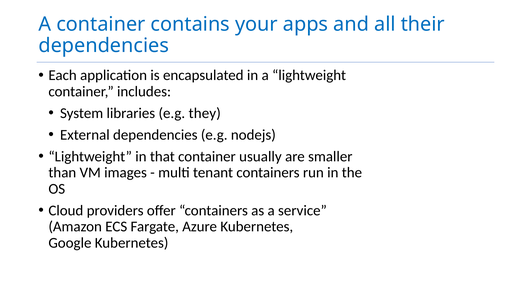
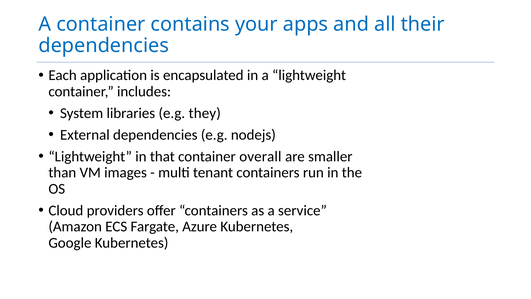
usually: usually -> overall (260, 156)
